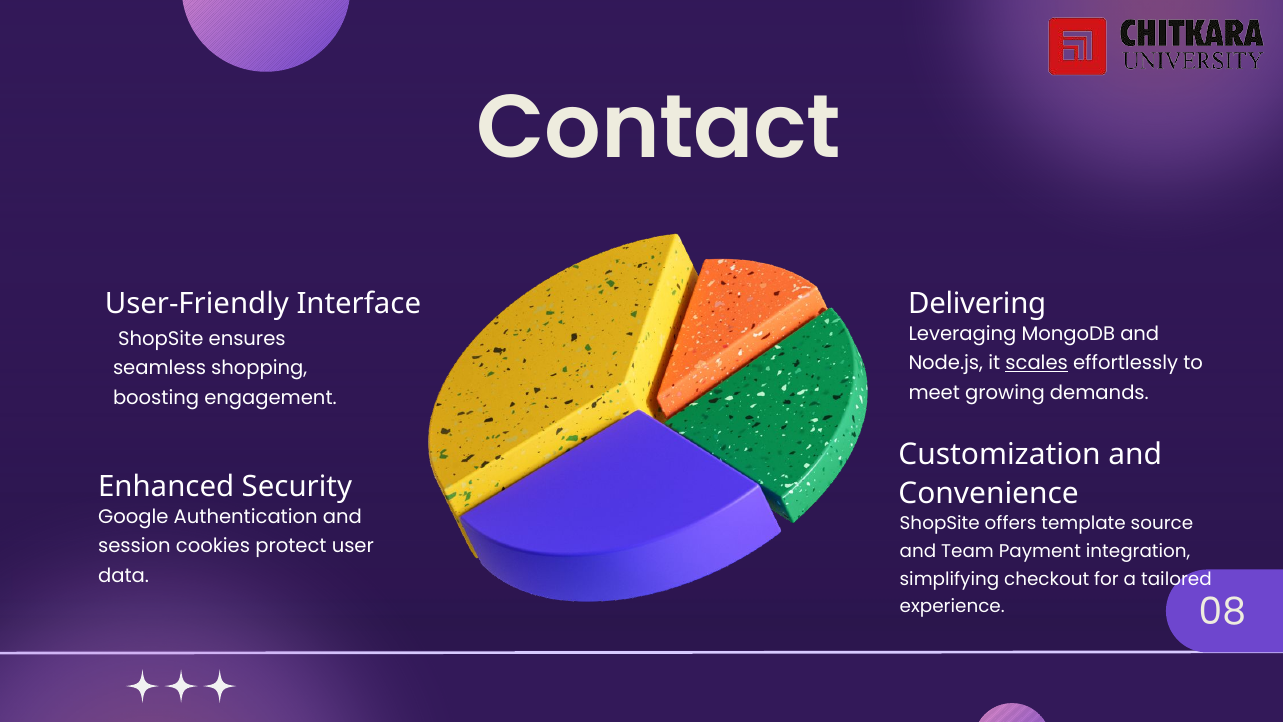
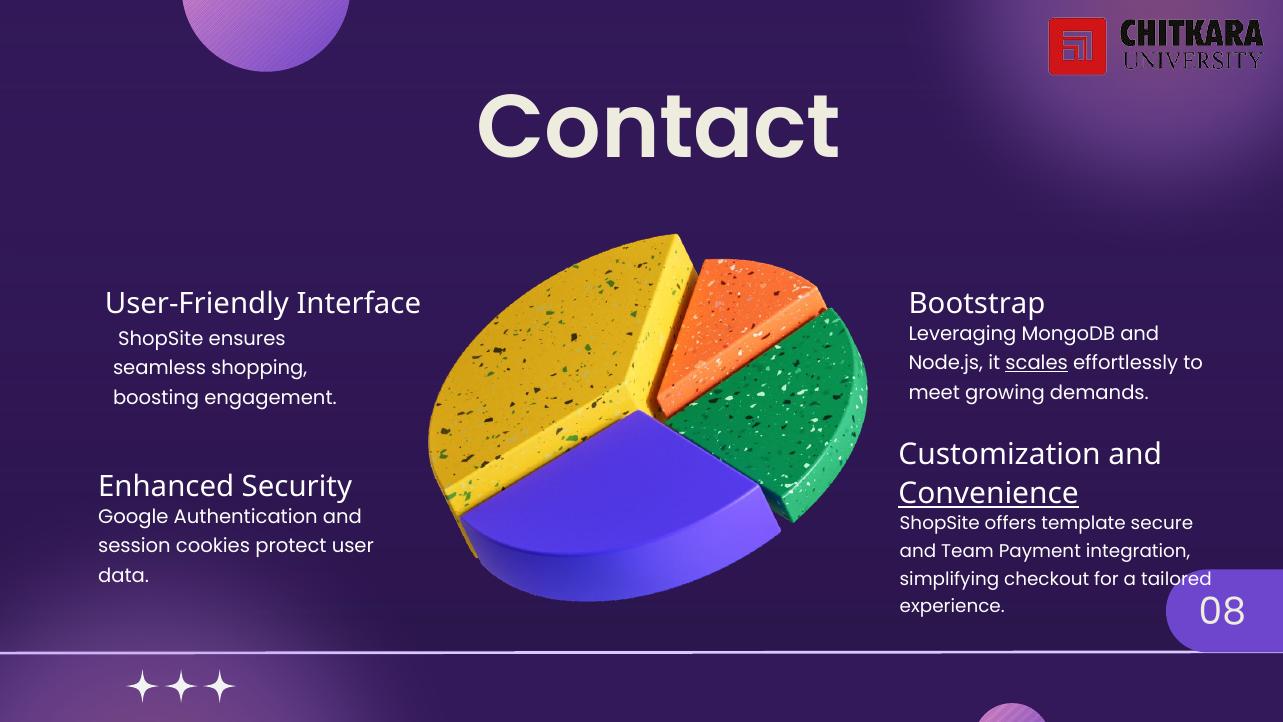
Delivering: Delivering -> Bootstrap (977, 303)
Convenience underline: none -> present (989, 494)
source: source -> secure (1162, 523)
